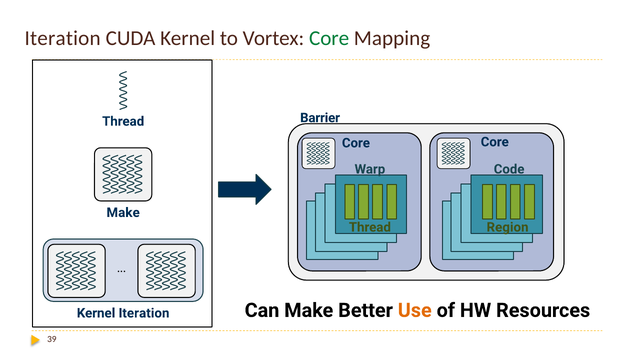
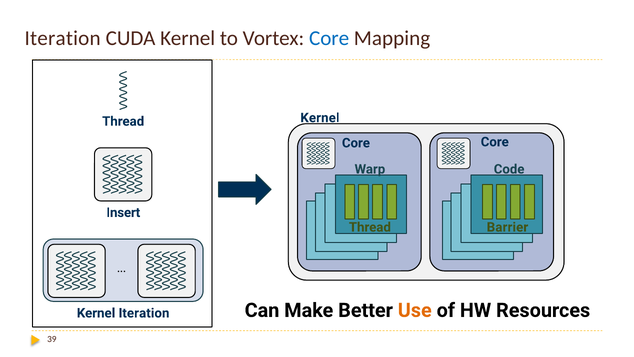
Core colour: green -> blue (329, 38)
Barrier: Barrier -> Kernel (320, 118)
Make: Make -> Insert (123, 212)
Region: Region -> Barrier (508, 227)
